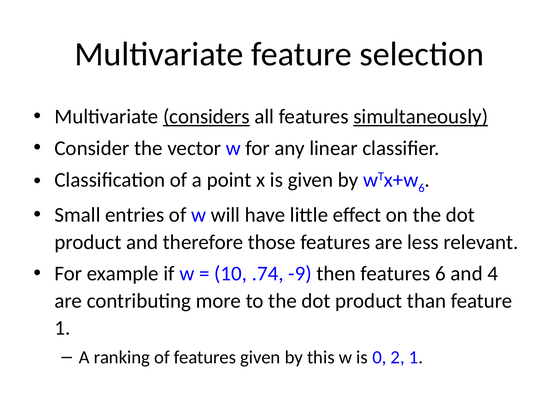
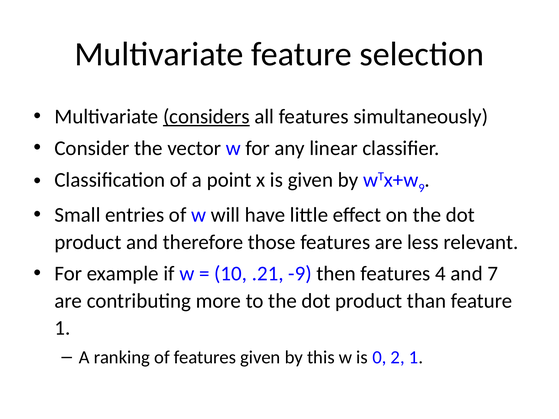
simultaneously underline: present -> none (421, 117)
6: 6 -> 9 (422, 188)
.74: .74 -> .21 (268, 274)
features 6: 6 -> 4 (441, 274)
4: 4 -> 7 (493, 274)
